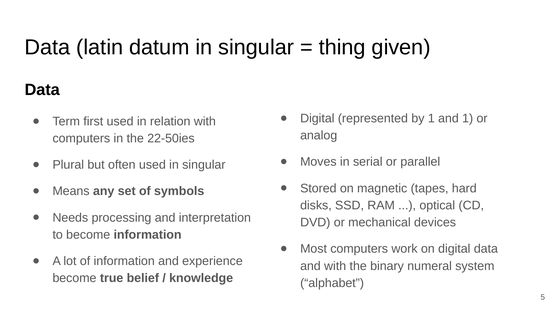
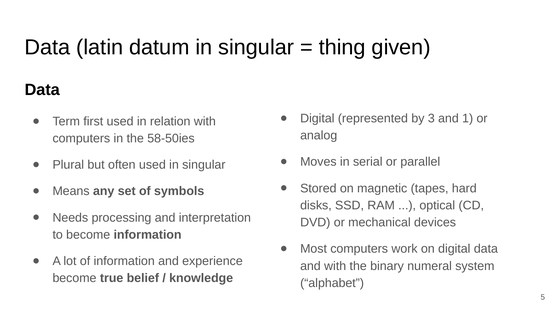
by 1: 1 -> 3 (431, 118)
22-50ies: 22-50ies -> 58-50ies (171, 138)
